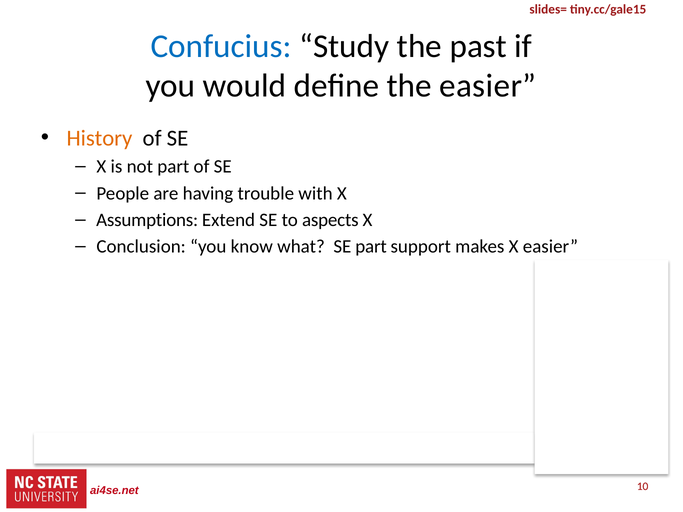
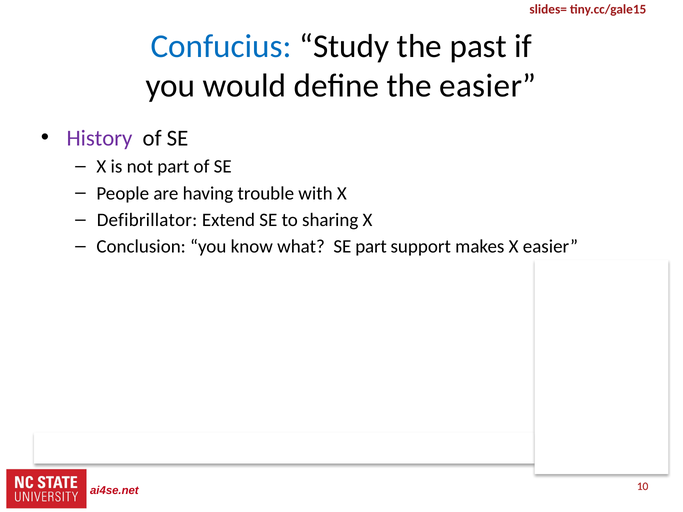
History colour: orange -> purple (99, 138)
Assumptions: Assumptions -> Defibrillator (147, 220)
aspects: aspects -> sharing (330, 220)
